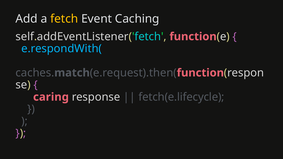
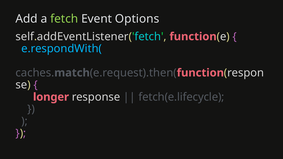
fetch colour: yellow -> light green (64, 19)
Caching: Caching -> Options (137, 19)
caring: caring -> longer (51, 97)
